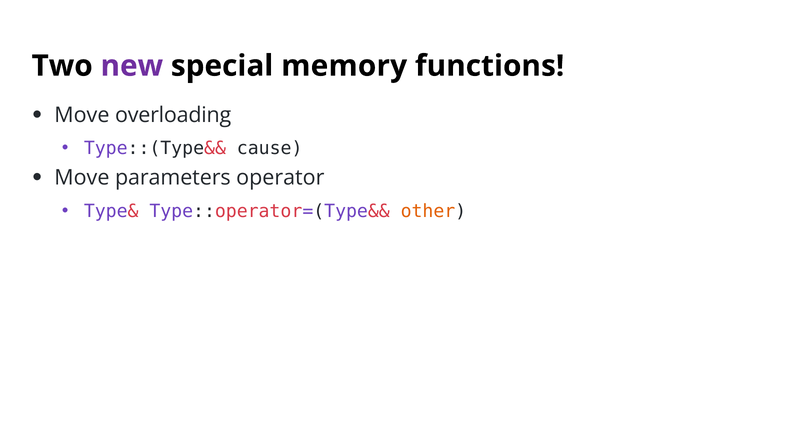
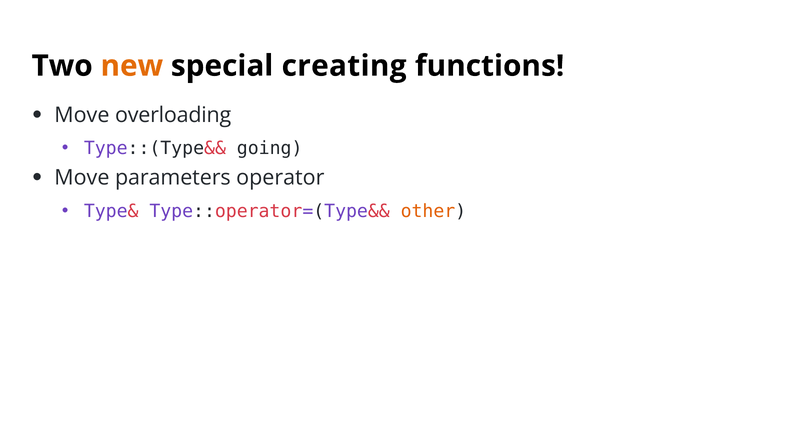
new colour: purple -> orange (132, 66)
memory: memory -> creating (344, 66)
cause: cause -> going (270, 148)
